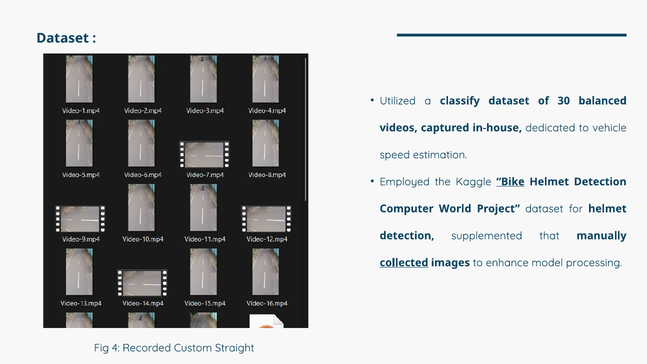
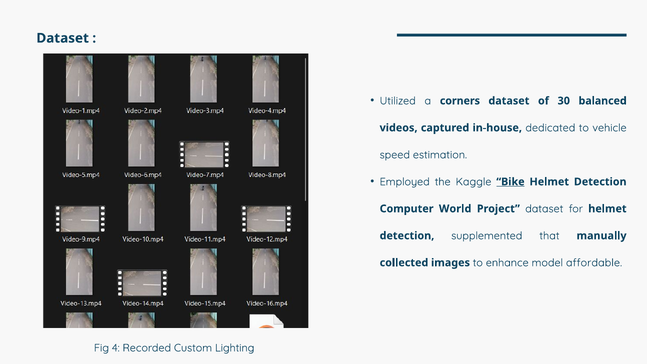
classify: classify -> corners (460, 101)
collected underline: present -> none (404, 263)
processing: processing -> affordable (594, 263)
Straight: Straight -> Lighting (235, 348)
